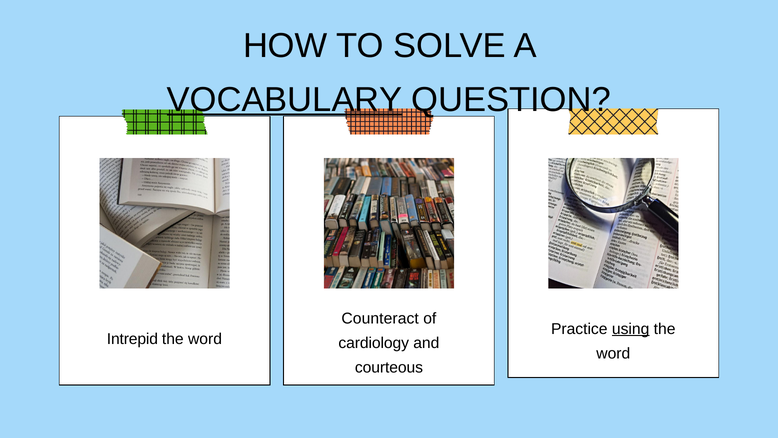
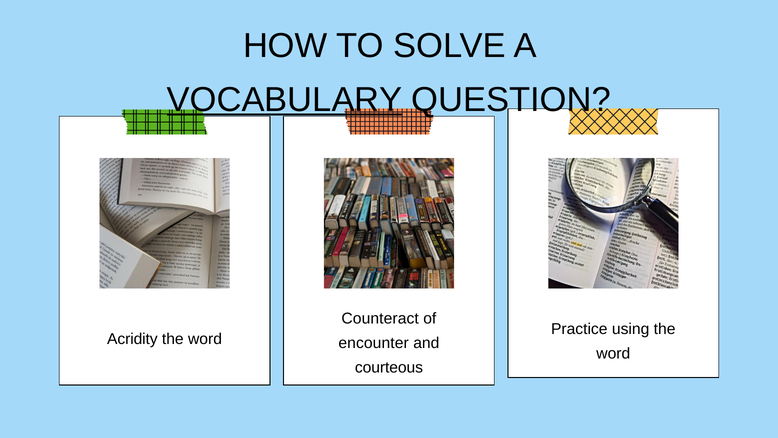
using underline: present -> none (631, 329)
Intrepid: Intrepid -> Acridity (132, 339)
cardiology: cardiology -> encounter (374, 343)
